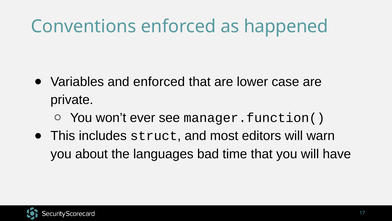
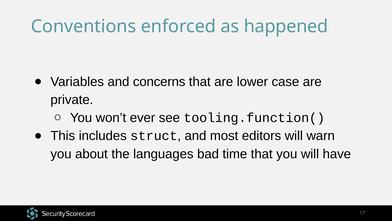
and enforced: enforced -> concerns (159, 82)
manager.function(: manager.function( -> tooling.function( (254, 118)
